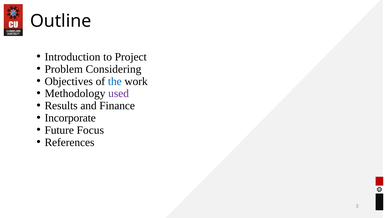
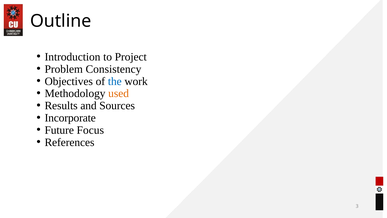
Considering: Considering -> Consistency (114, 69)
used colour: purple -> orange (119, 93)
Finance: Finance -> Sources (117, 106)
